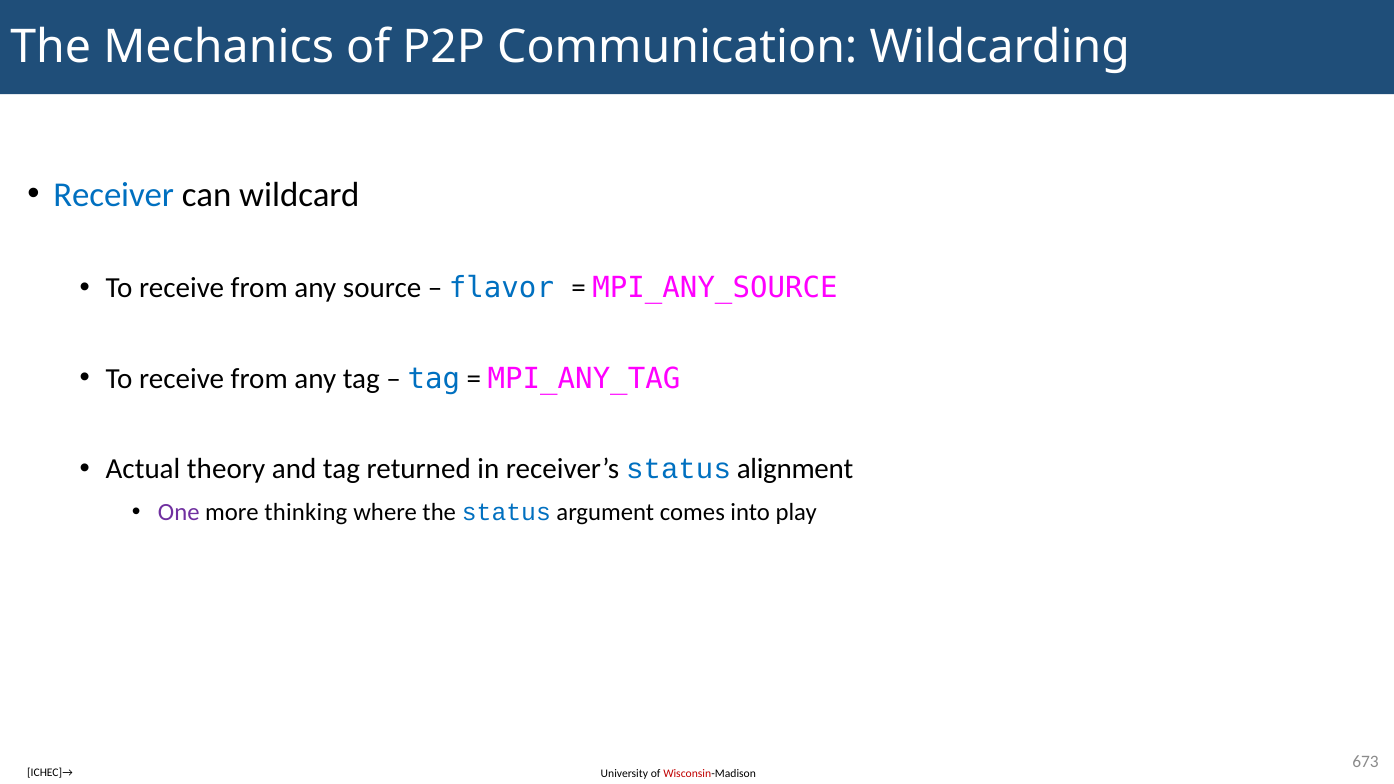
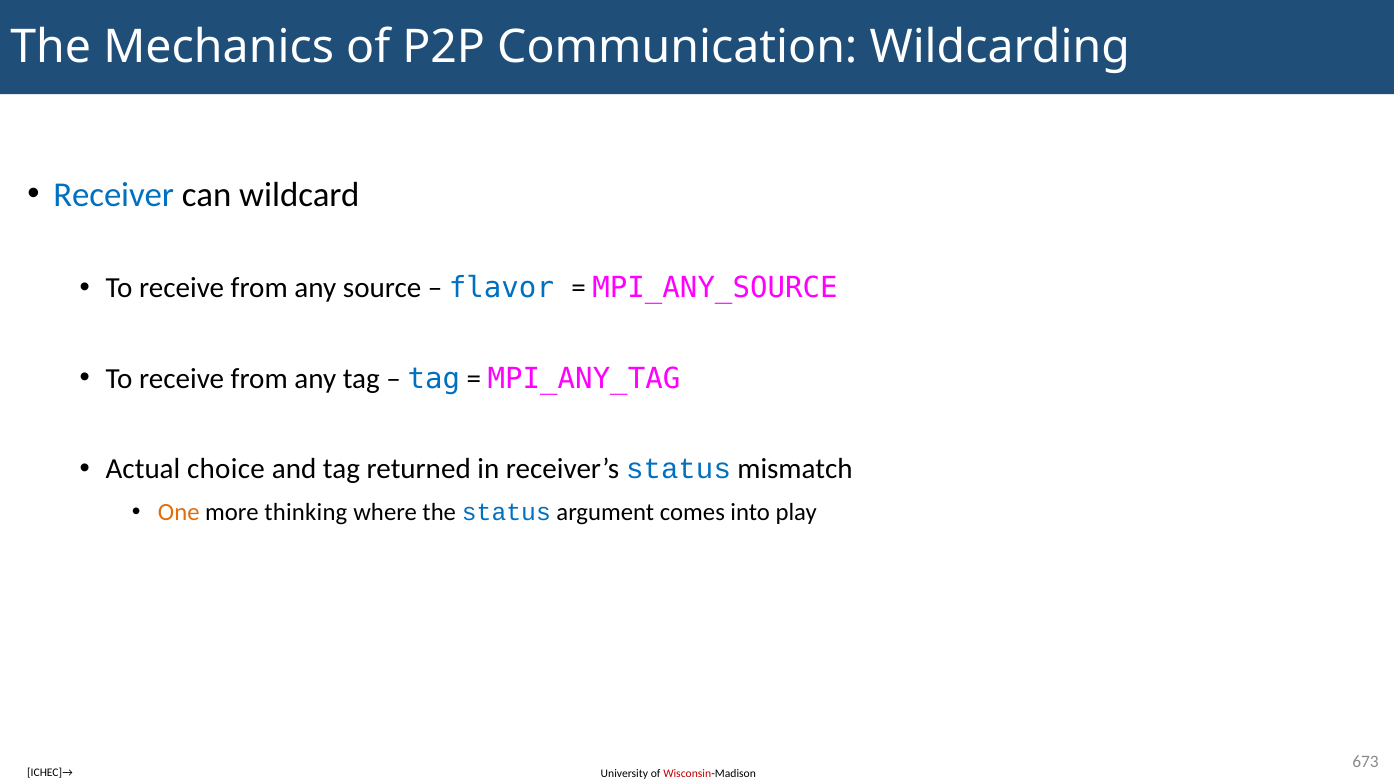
theory: theory -> choice (226, 469)
alignment: alignment -> mismatch (795, 469)
One colour: purple -> orange (179, 513)
